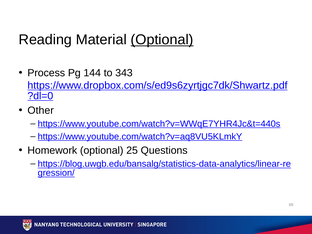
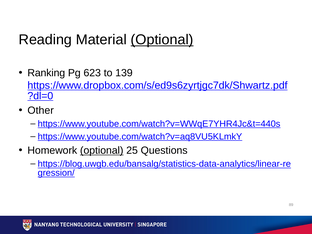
Process: Process -> Ranking (46, 73)
144: 144 -> 623 (92, 73)
343: 343 -> 139 (124, 73)
optional underline: none -> present (102, 150)
